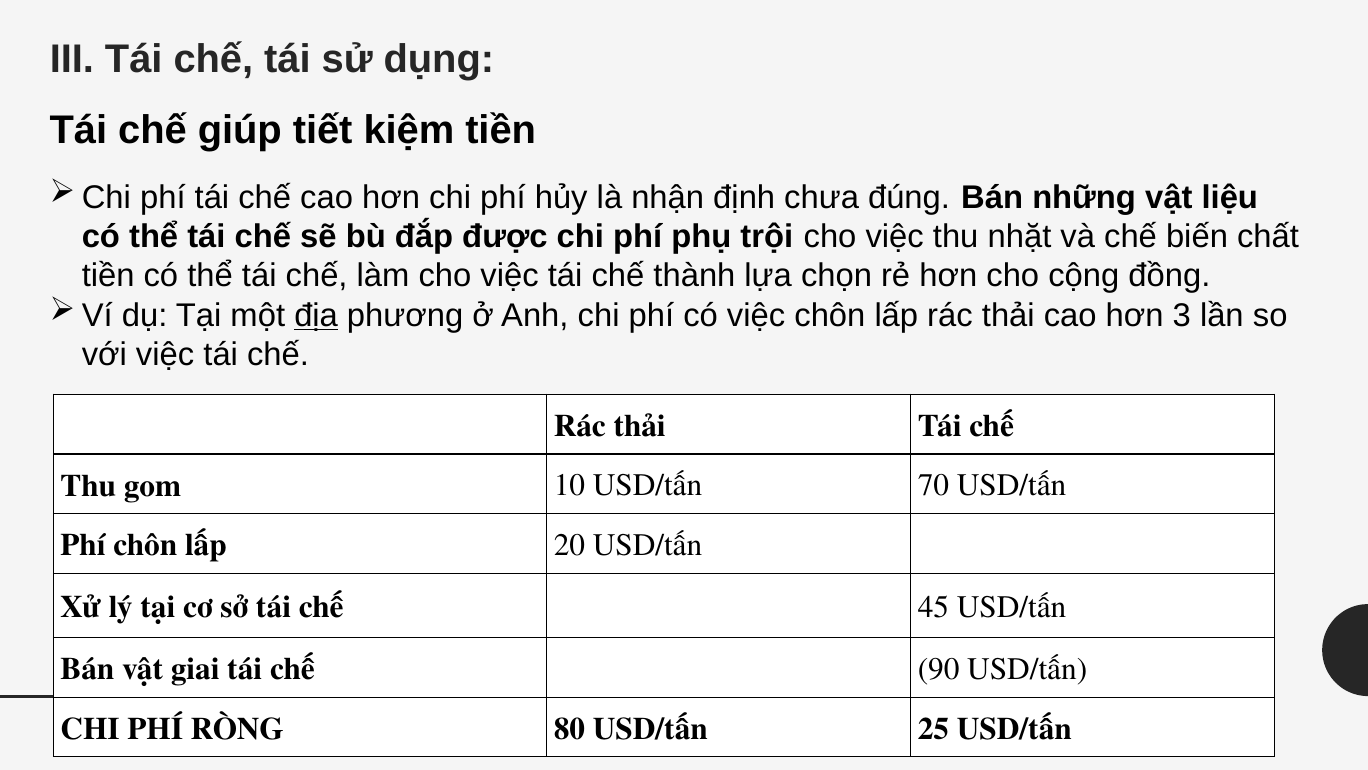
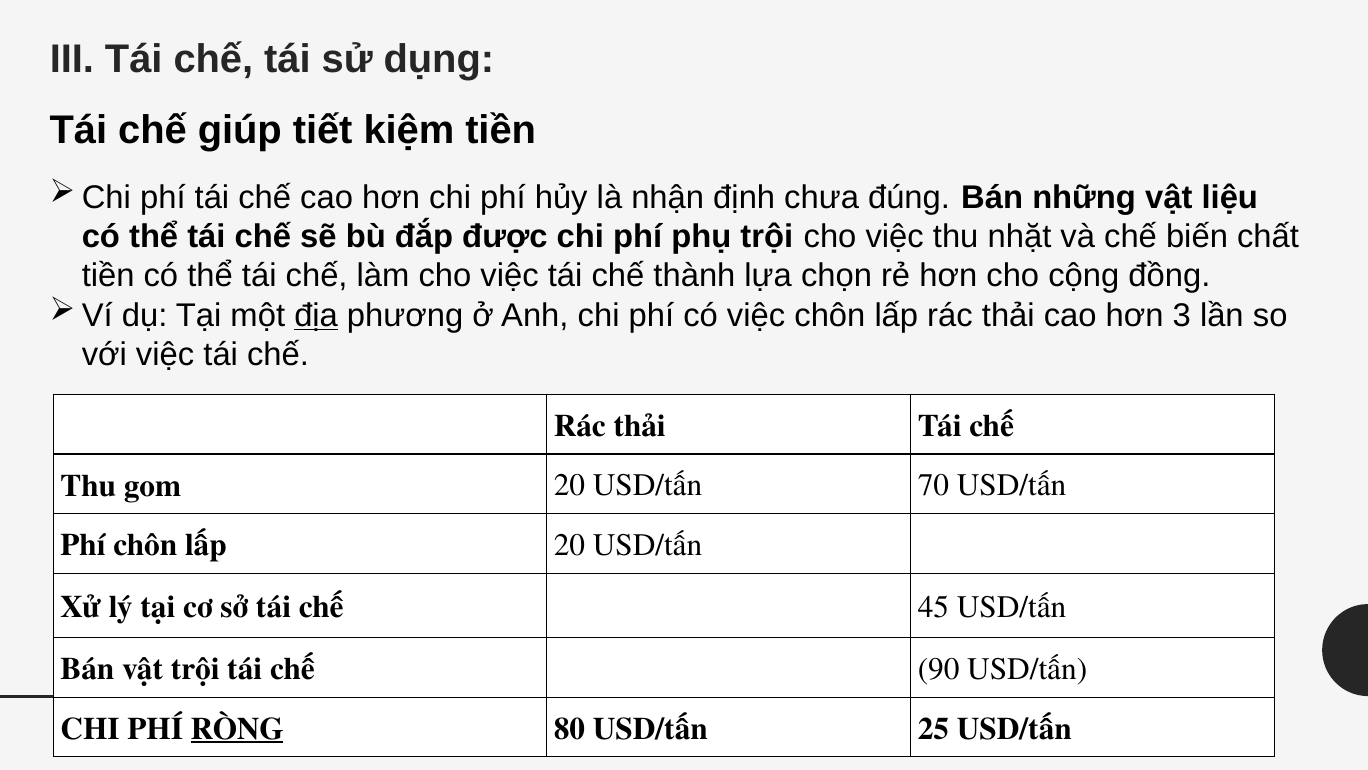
gom 10: 10 -> 20 (569, 485)
vật giai: giai -> trội (195, 669)
RÒNG underline: none -> present (237, 728)
